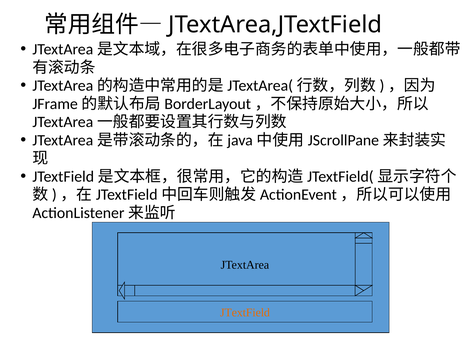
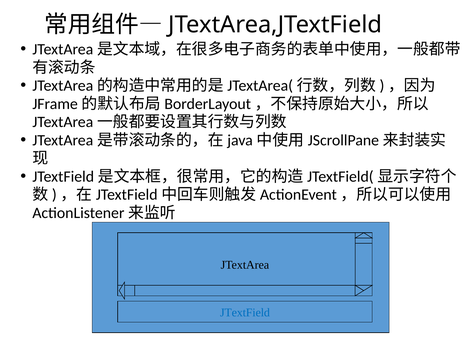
JTextField colour: orange -> blue (245, 313)
